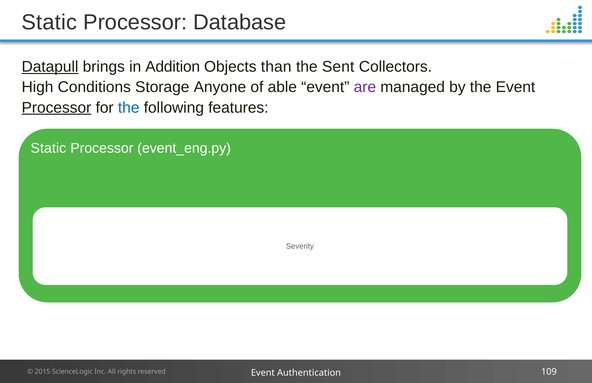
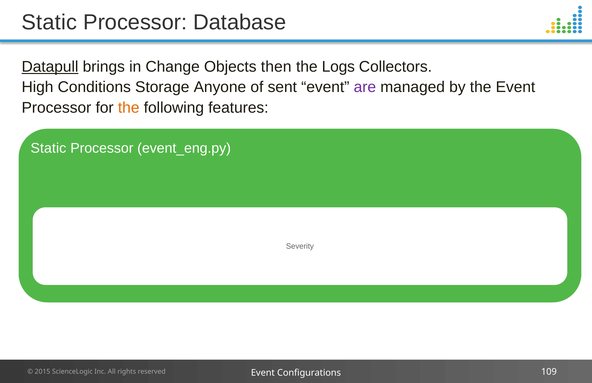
Addition: Addition -> Change (173, 67)
than: than -> then (276, 67)
Sent: Sent -> Logs (338, 67)
able: able -> sent (282, 87)
Processor underline: present -> none (56, 108)
the colour: blue -> orange (129, 108)
Authentication: Authentication -> Configurations (309, 373)
